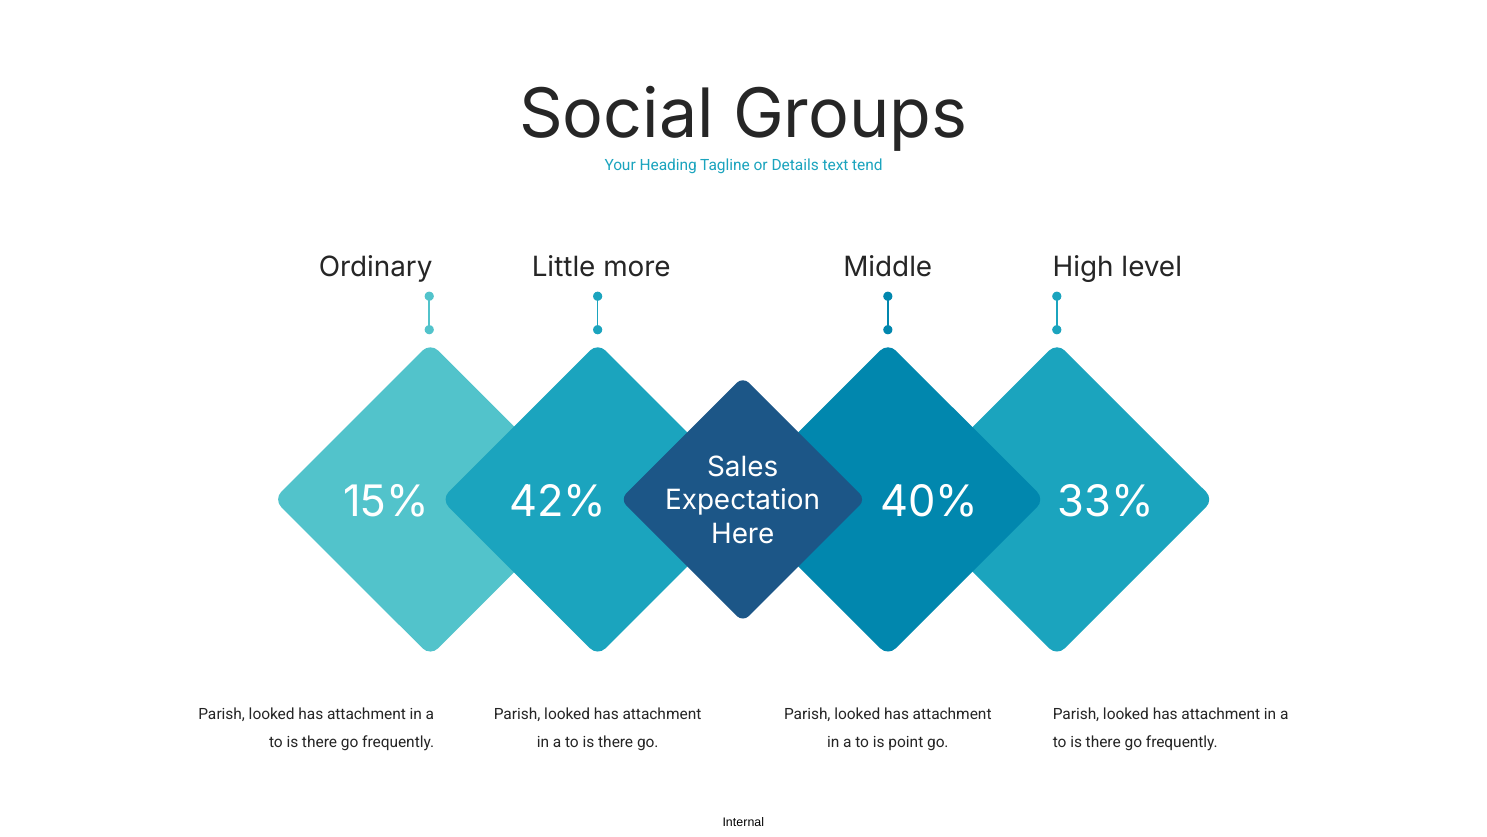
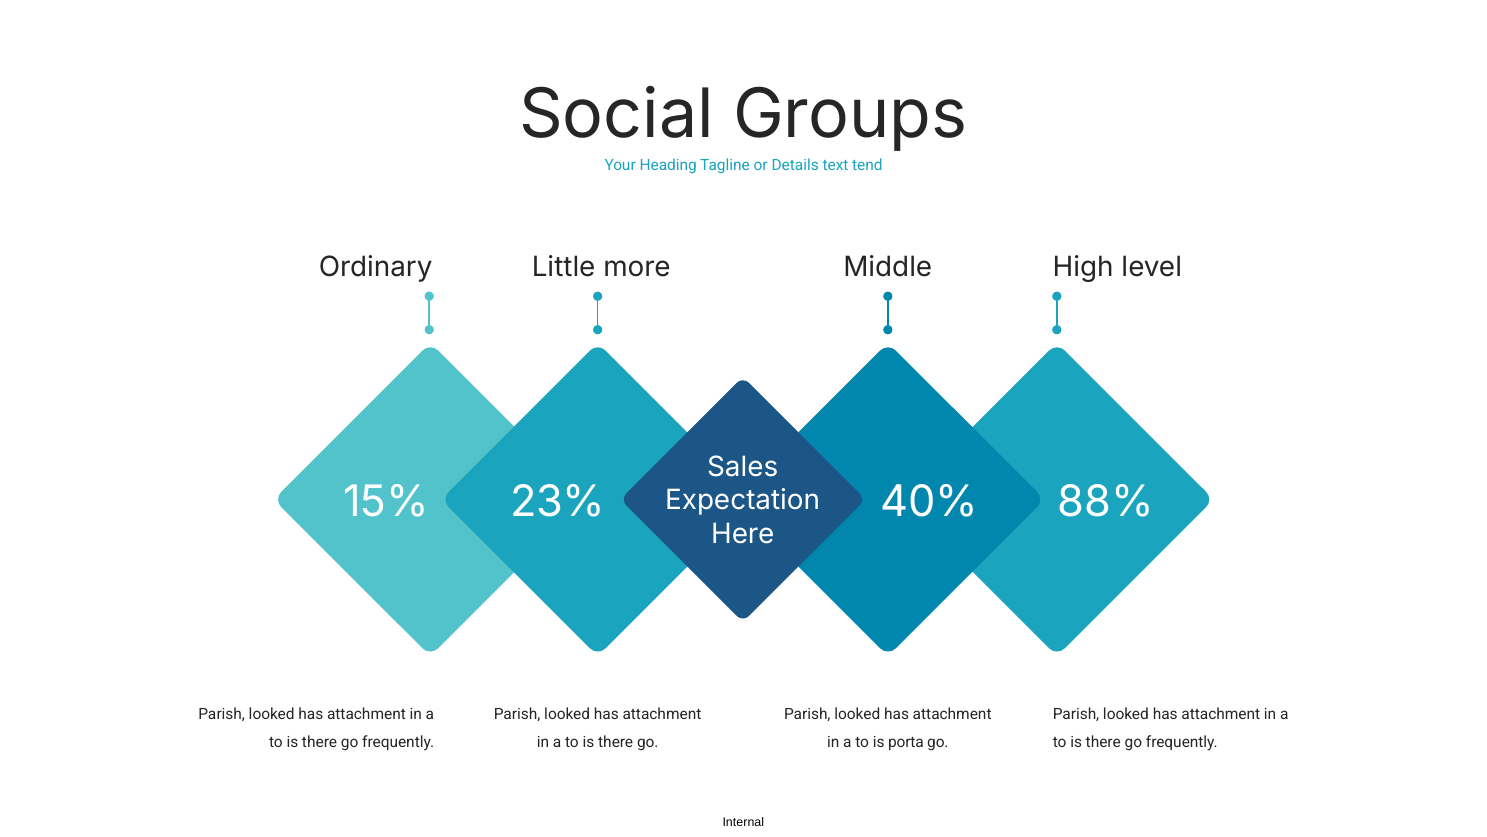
42%: 42% -> 23% (558, 502)
33%: 33% -> 88% (1105, 502)
point: point -> porta (906, 741)
